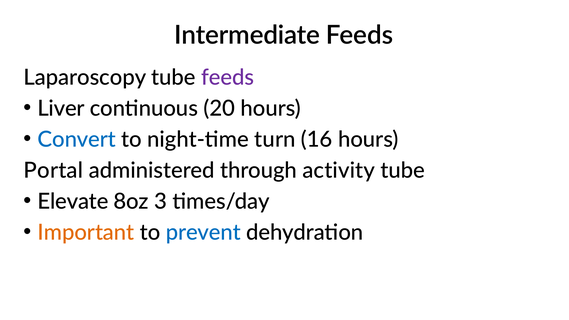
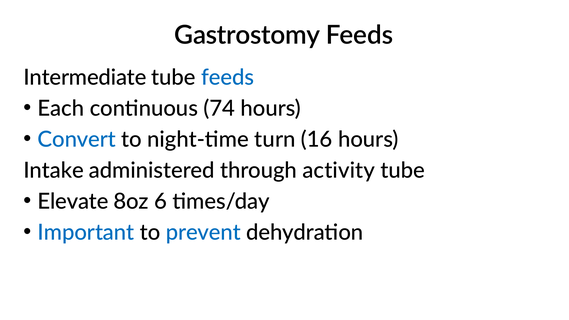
Intermediate: Intermediate -> Gastrostomy (247, 35)
Laparoscopy: Laparoscopy -> Intermediate (85, 77)
feeds colour: purple -> blue (228, 77)
Liver: Liver -> Each (61, 108)
20: 20 -> 74 (219, 108)
Portal: Portal -> Intake (54, 170)
3: 3 -> 6 (161, 201)
Important colour: orange -> blue (86, 232)
